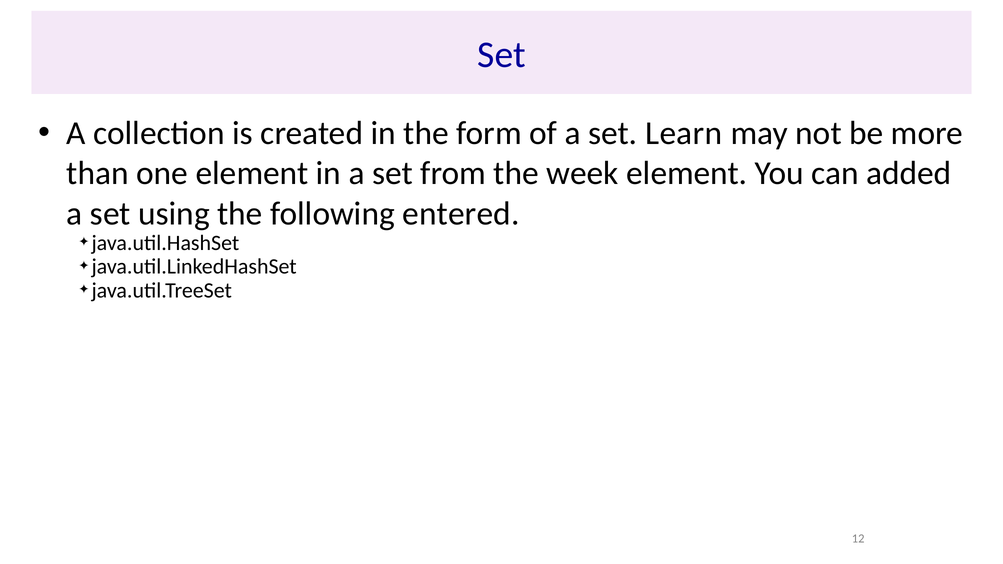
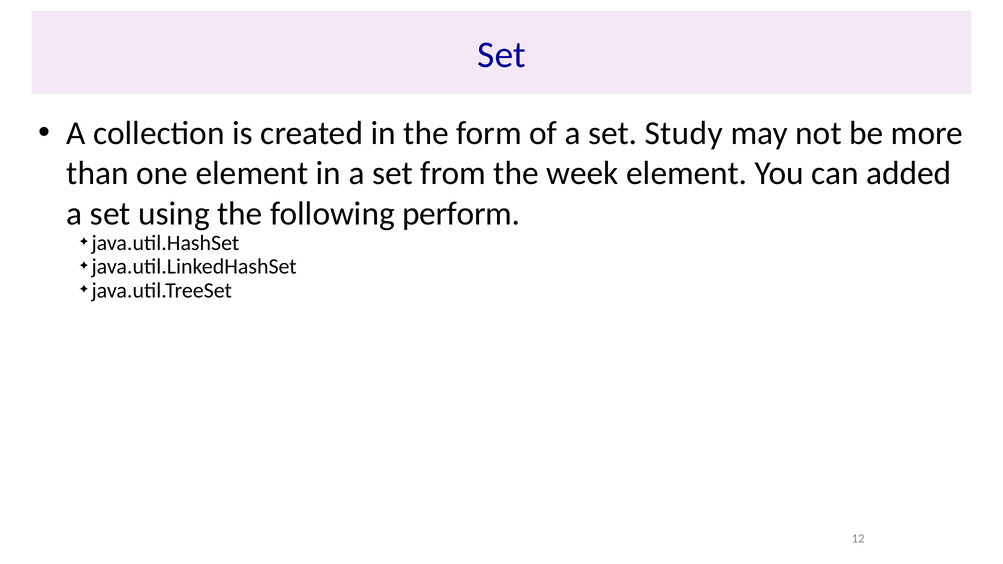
Learn: Learn -> Study (684, 133)
entered: entered -> perform (461, 214)
